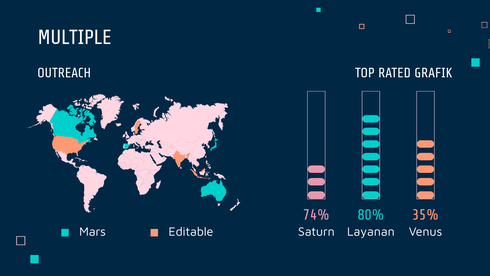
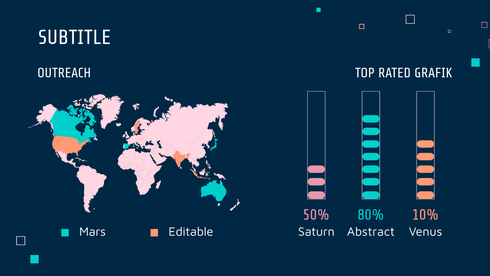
MULTIPLE: MULTIPLE -> SUBTITLE (75, 37)
74%: 74% -> 50% (316, 215)
35%: 35% -> 10% (426, 215)
Layanan: Layanan -> Abstract (371, 231)
